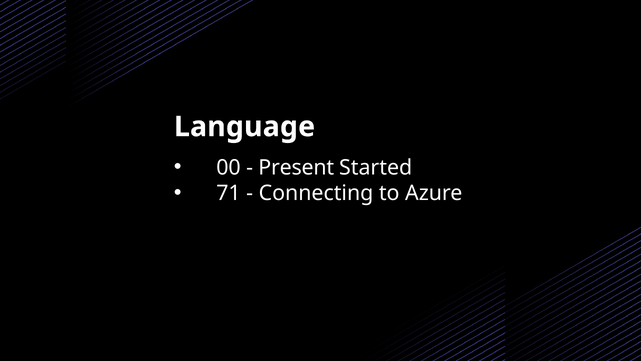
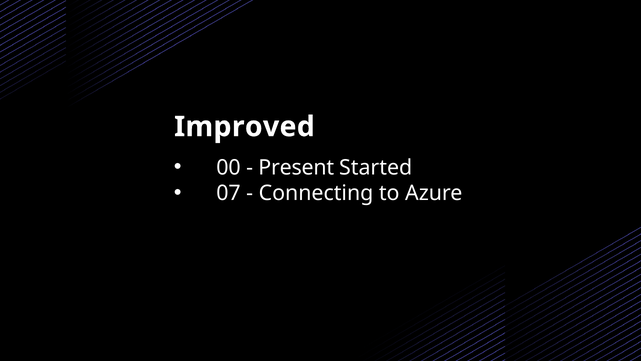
Language: Language -> Improved (244, 127)
71: 71 -> 07 (228, 193)
